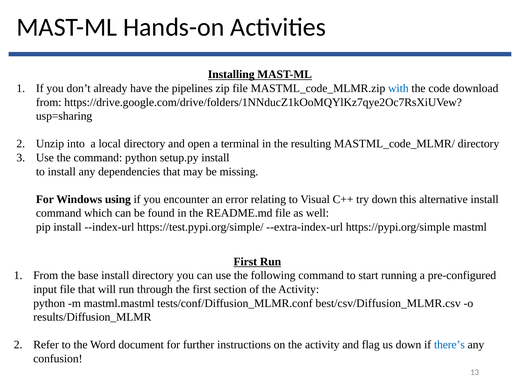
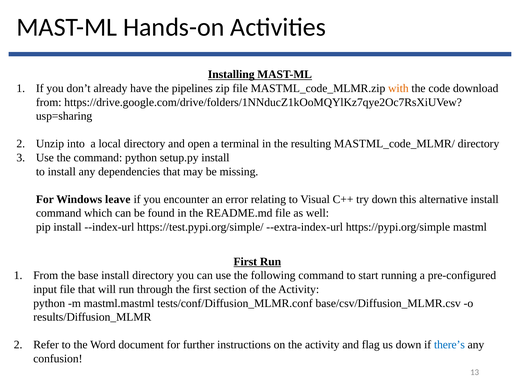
with colour: blue -> orange (398, 88)
using: using -> leave (118, 199)
best/csv/Diffusion_MLMR.csv: best/csv/Diffusion_MLMR.csv -> base/csv/Diffusion_MLMR.csv (388, 303)
